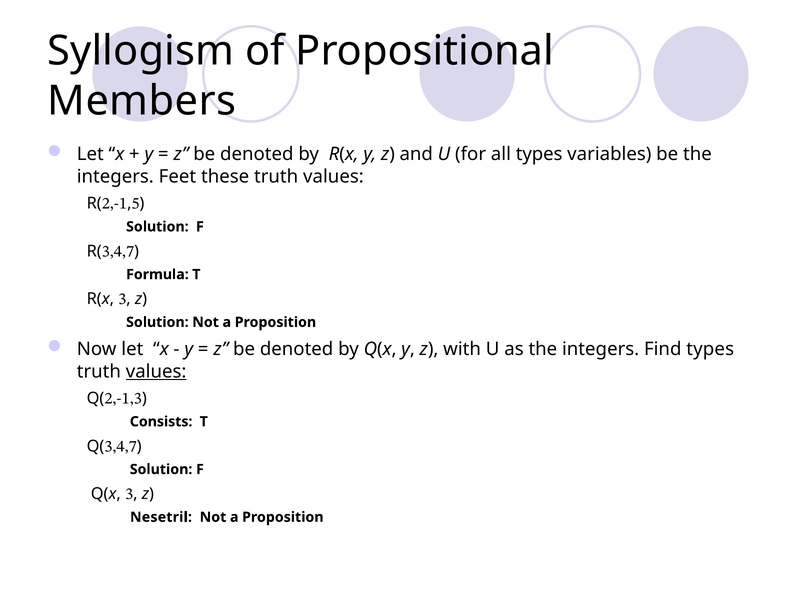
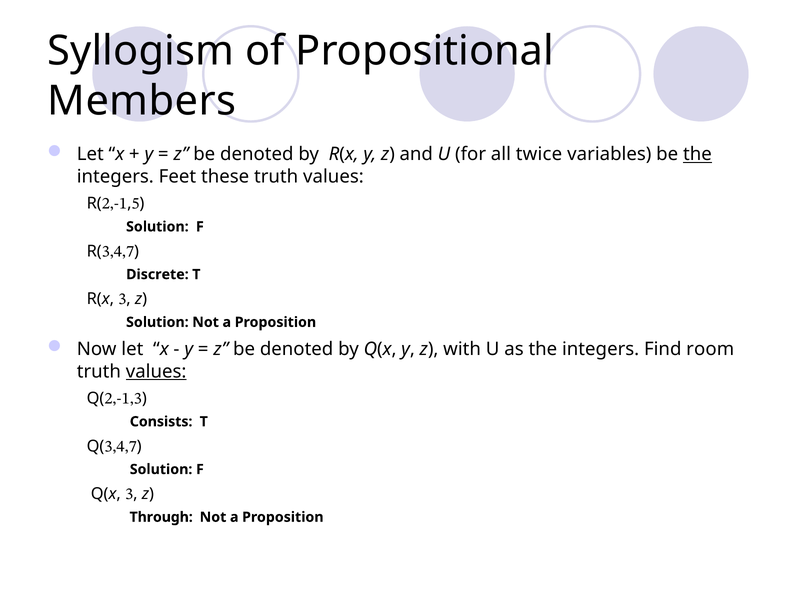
all types: types -> twice (539, 154)
the underline: none -> present (697, 154)
Formula: Formula -> Discrete (157, 274)
Find types: types -> room (710, 349)
Nesetril: Nesetril -> Through (161, 517)
